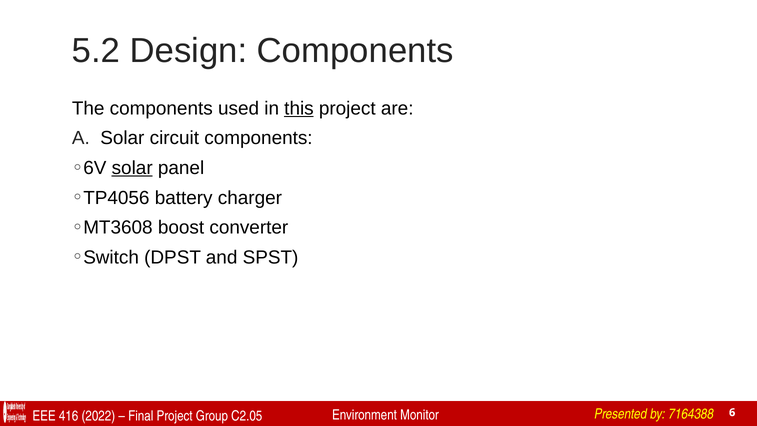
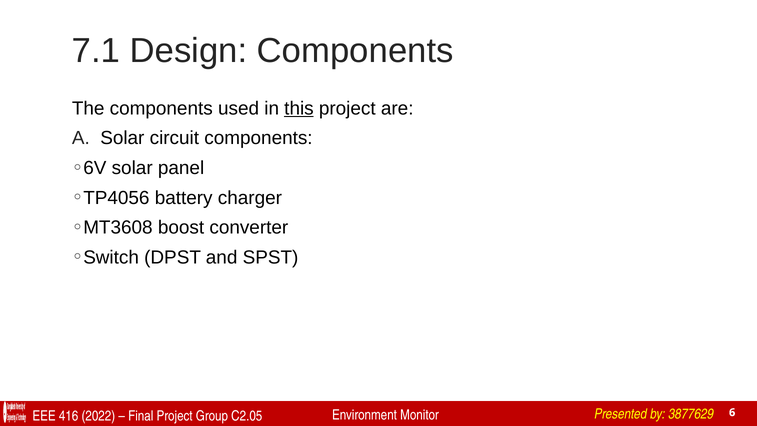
5.2: 5.2 -> 7.1 (96, 51)
solar underline: present -> none (132, 168)
7164388: 7164388 -> 3877629 (691, 414)
